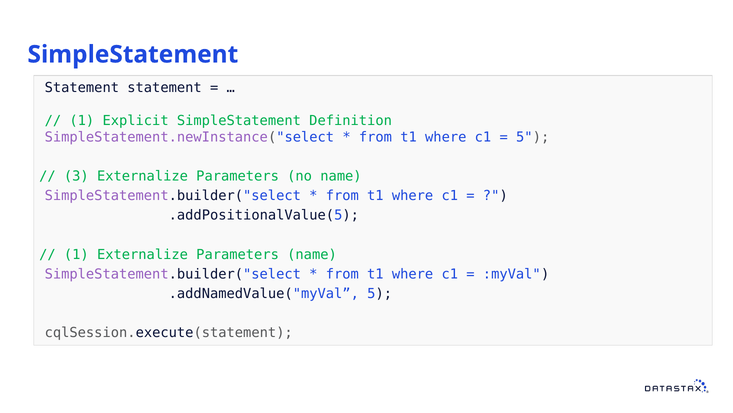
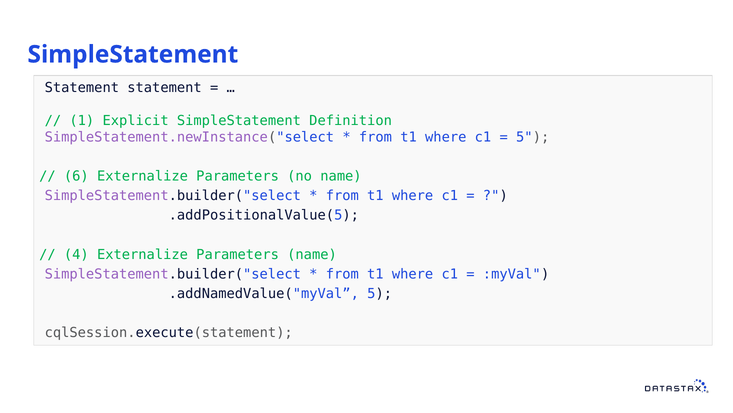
3: 3 -> 6 (76, 176)
1: 1 -> 4 (76, 254)
